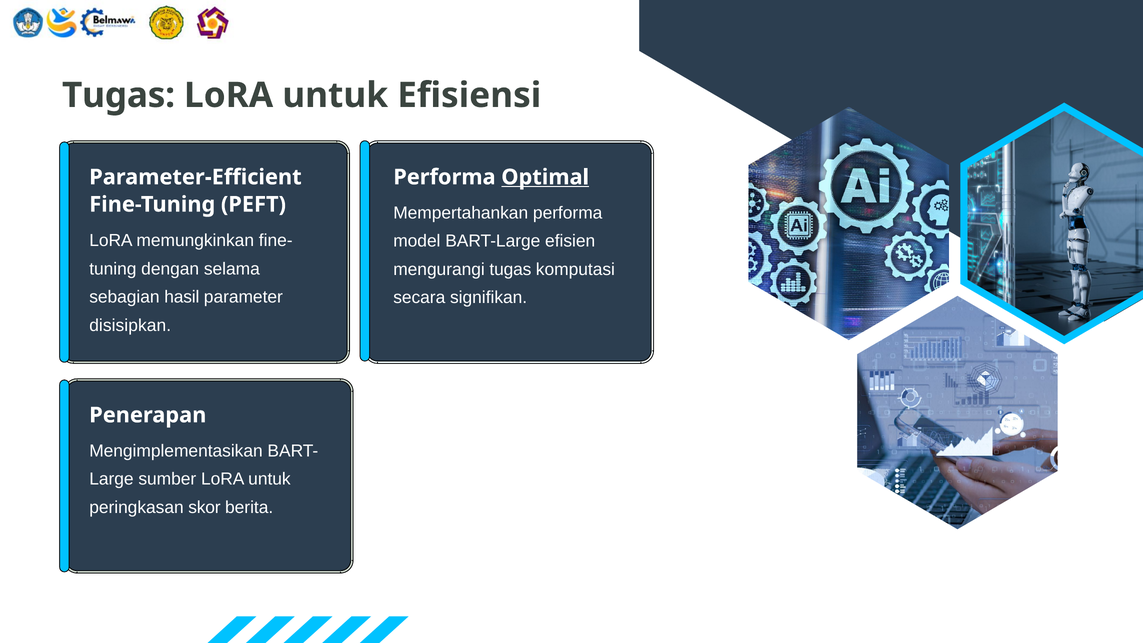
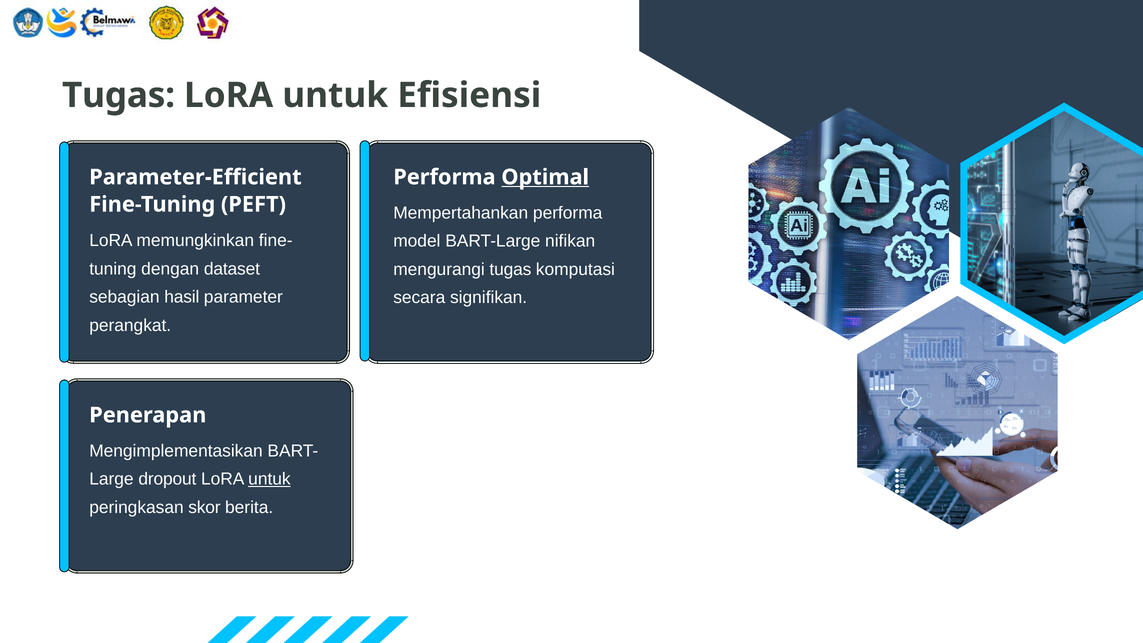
efisien: efisien -> nifikan (570, 241)
selama: selama -> dataset (232, 269)
disisipkan: disisipkan -> perangkat (130, 325)
sumber: sumber -> dropout (167, 479)
untuk underline: none -> present (269, 479)
